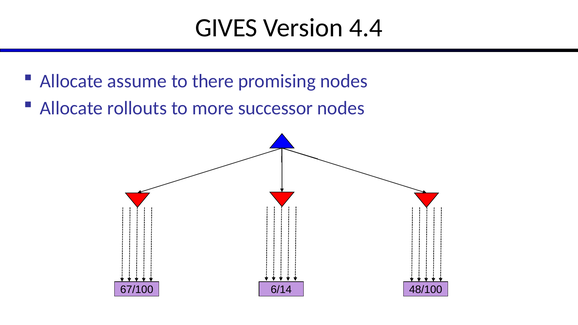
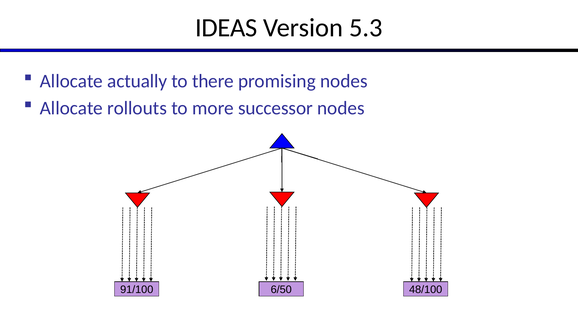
GIVES: GIVES -> IDEAS (226, 28)
4.4: 4.4 -> 5.3 (366, 28)
assume: assume -> actually (137, 81)
67/100: 67/100 -> 91/100 (137, 290)
6/14: 6/14 -> 6/50 (281, 290)
